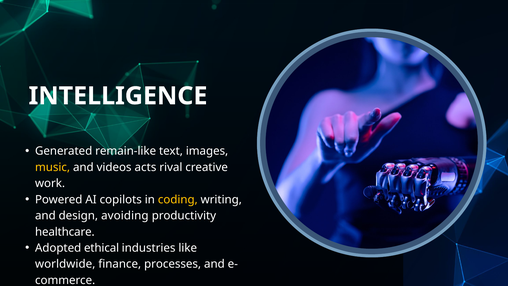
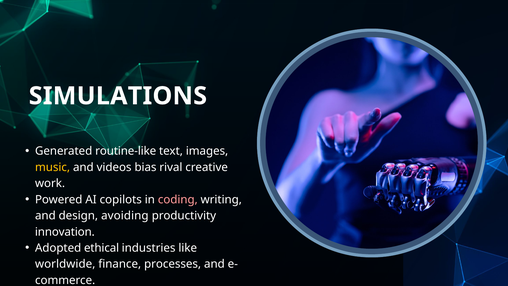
INTELLIGENCE: INTELLIGENCE -> SIMULATIONS (118, 96)
remain-like: remain-like -> routine-like (126, 151)
acts: acts -> bias (145, 167)
coding colour: yellow -> pink (178, 199)
healthcare: healthcare -> innovation (65, 232)
